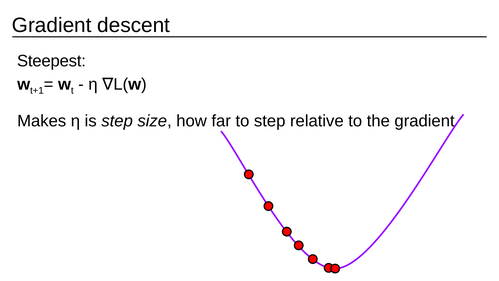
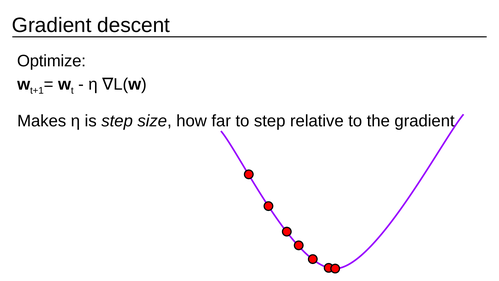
Steepest: Steepest -> Optimize (51, 61)
